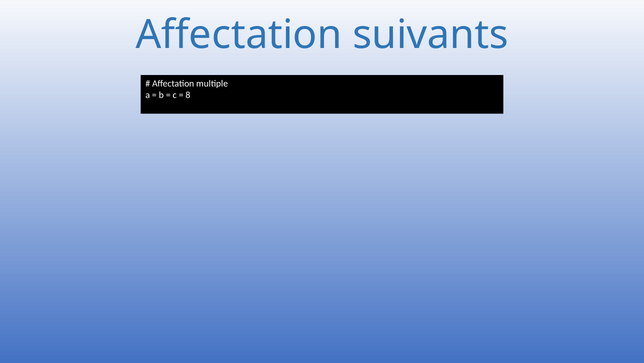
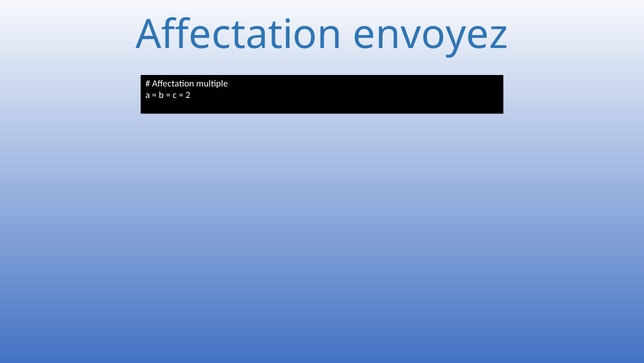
suivants: suivants -> envoyez (430, 35)
8: 8 -> 2 (188, 95)
